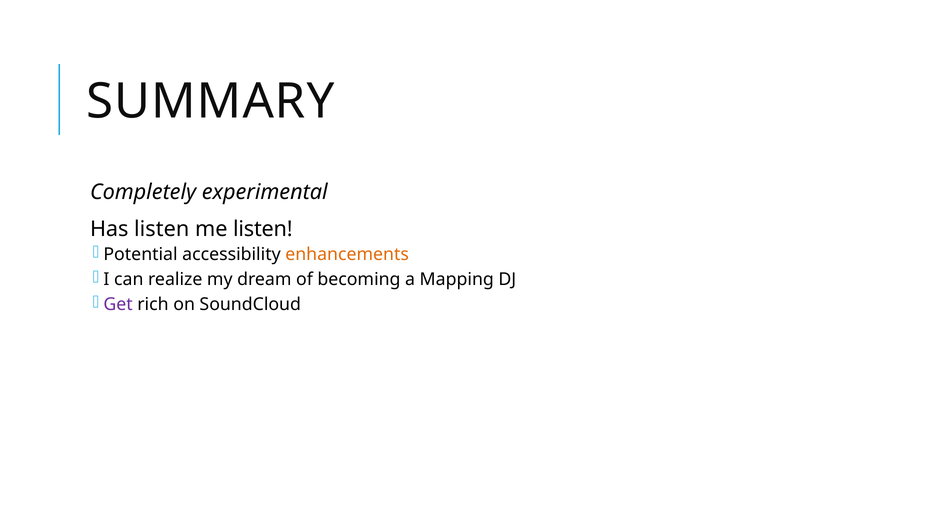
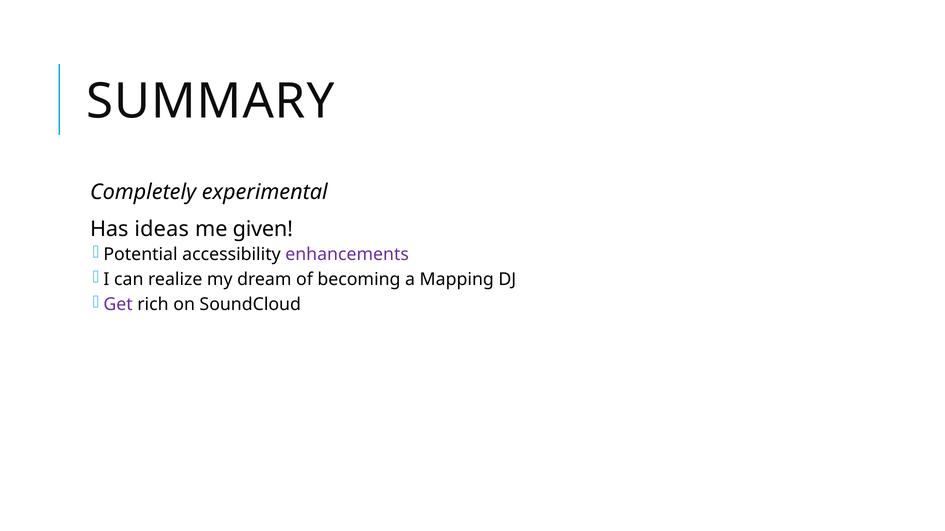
Has listen: listen -> ideas (162, 229)
me listen: listen -> given (263, 229)
enhancements colour: orange -> purple (347, 255)
